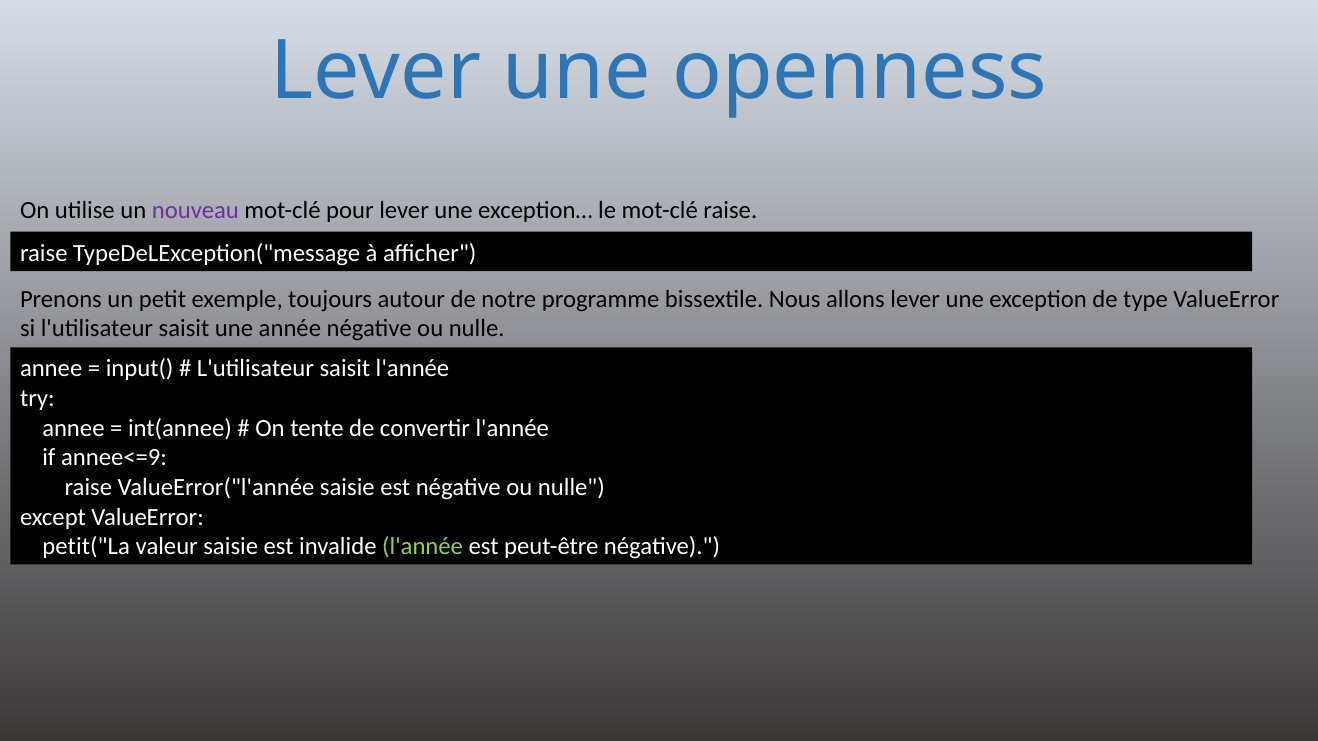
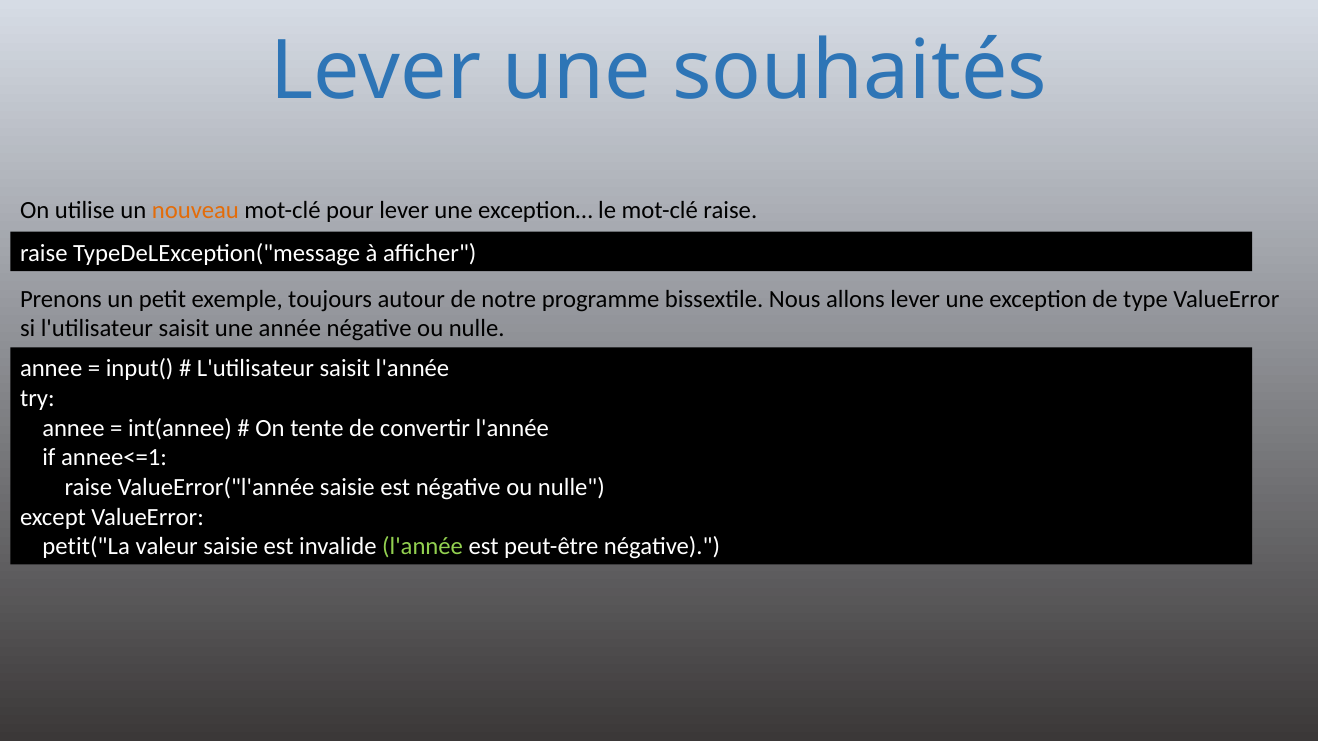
openness: openness -> souhaités (860, 71)
nouveau colour: purple -> orange (195, 210)
annee<=9: annee<=9 -> annee<=1 (114, 458)
